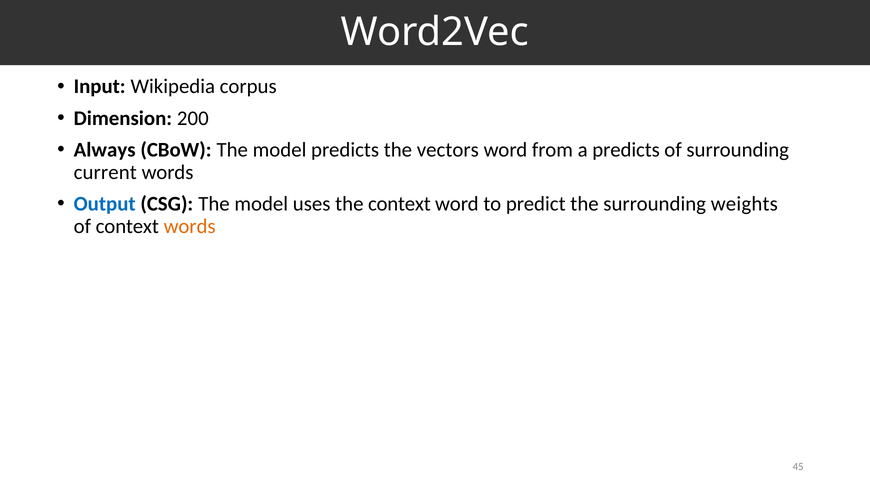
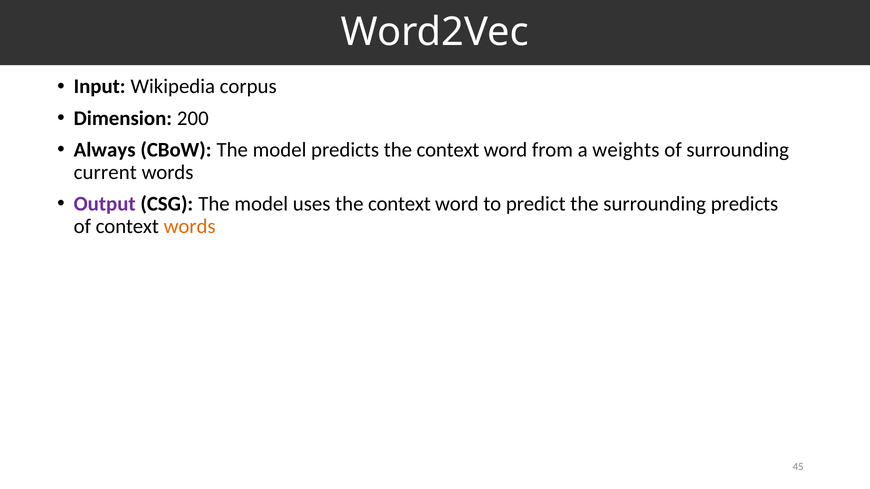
predicts the vectors: vectors -> context (448, 150)
a predicts: predicts -> weights (626, 150)
Output colour: blue -> purple (105, 204)
surrounding weights: weights -> predicts (744, 204)
